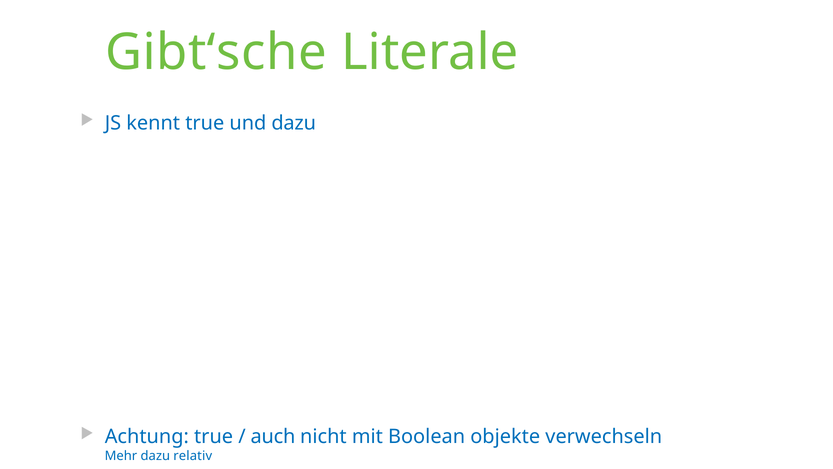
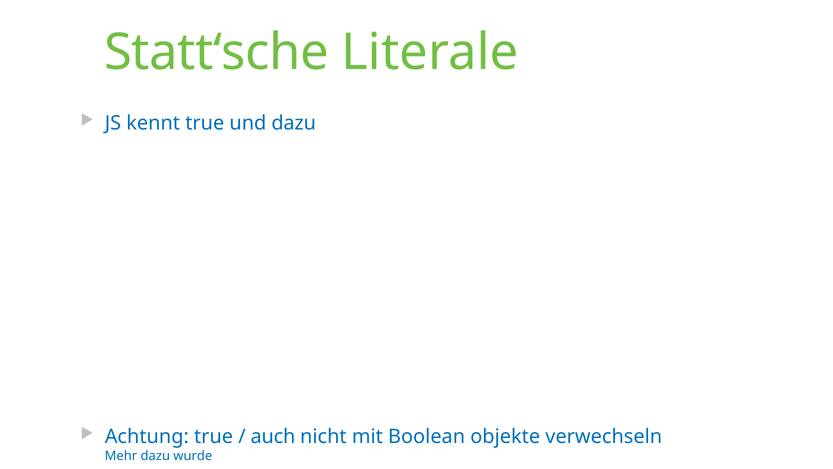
Gibt‘sche: Gibt‘sche -> Statt‘sche (216, 52)
relativ: relativ -> wurde (193, 456)
